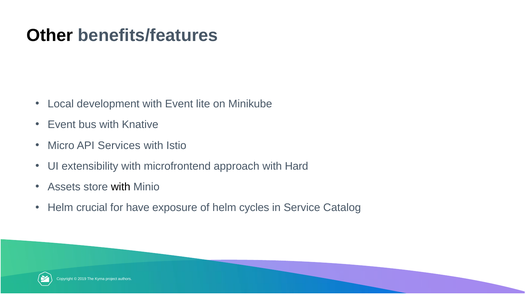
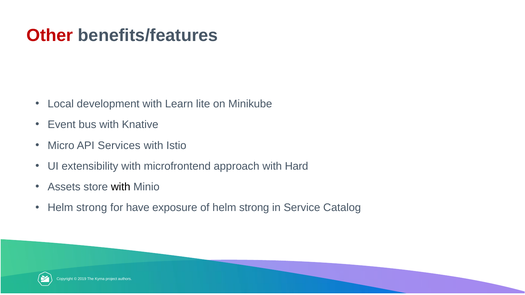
Other colour: black -> red (50, 36)
with Event: Event -> Learn (179, 104)
crucial: crucial -> strong (92, 208)
of helm cycles: cycles -> strong (254, 208)
